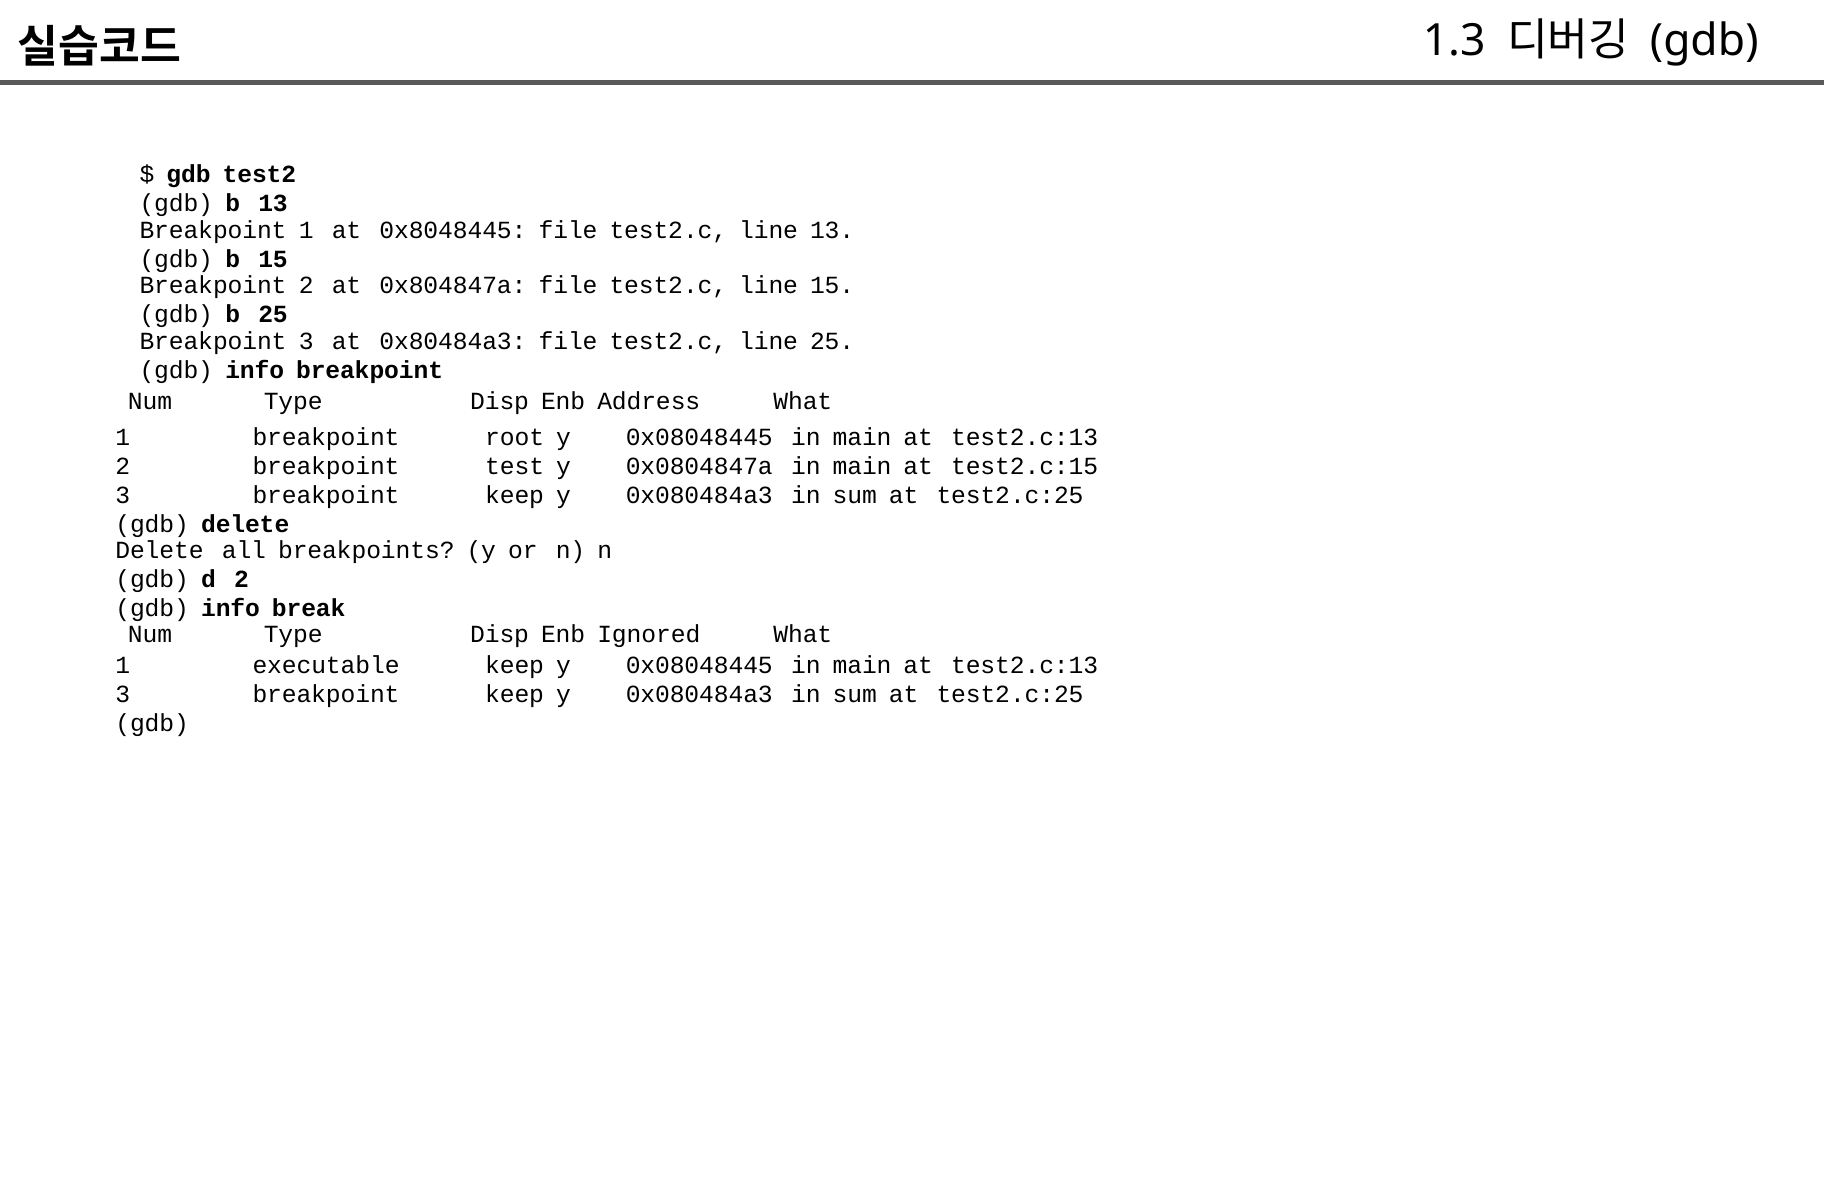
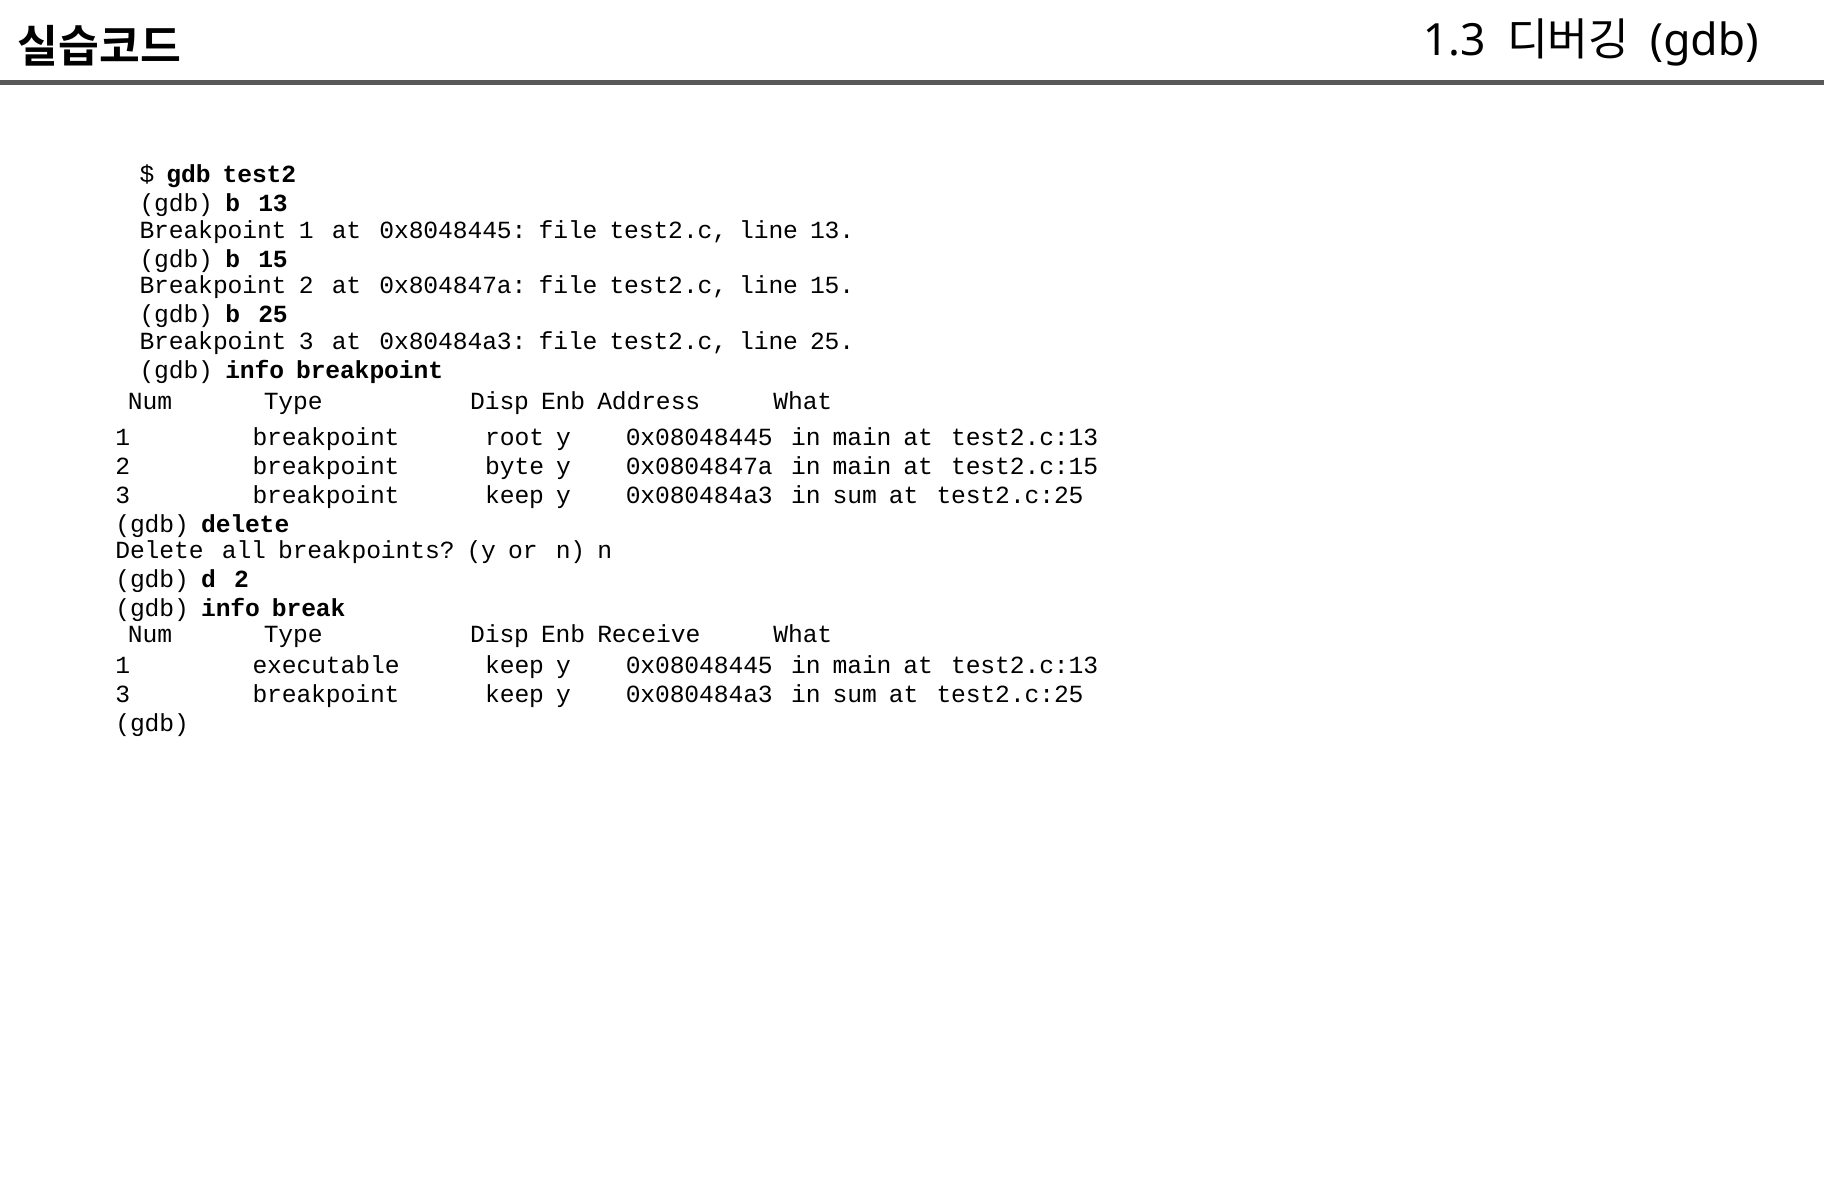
test: test -> byte (515, 466)
Ignored: Ignored -> Receive (649, 635)
